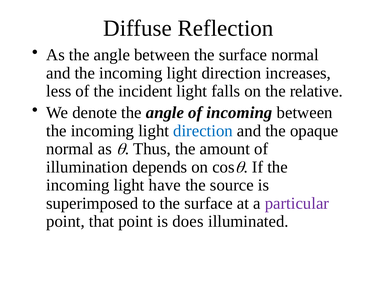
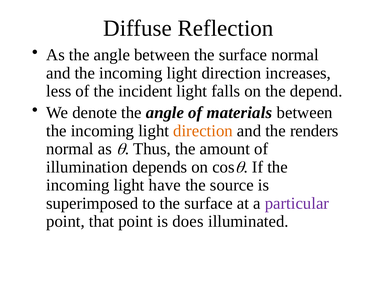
relative: relative -> depend (316, 91)
of incoming: incoming -> materials (239, 112)
direction colour: blue -> orange (203, 131)
opaque: opaque -> renders (314, 131)
